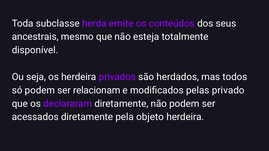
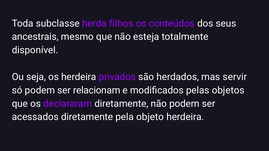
emite: emite -> filhos (121, 23)
todos: todos -> servir (235, 77)
privado: privado -> objetos (228, 90)
